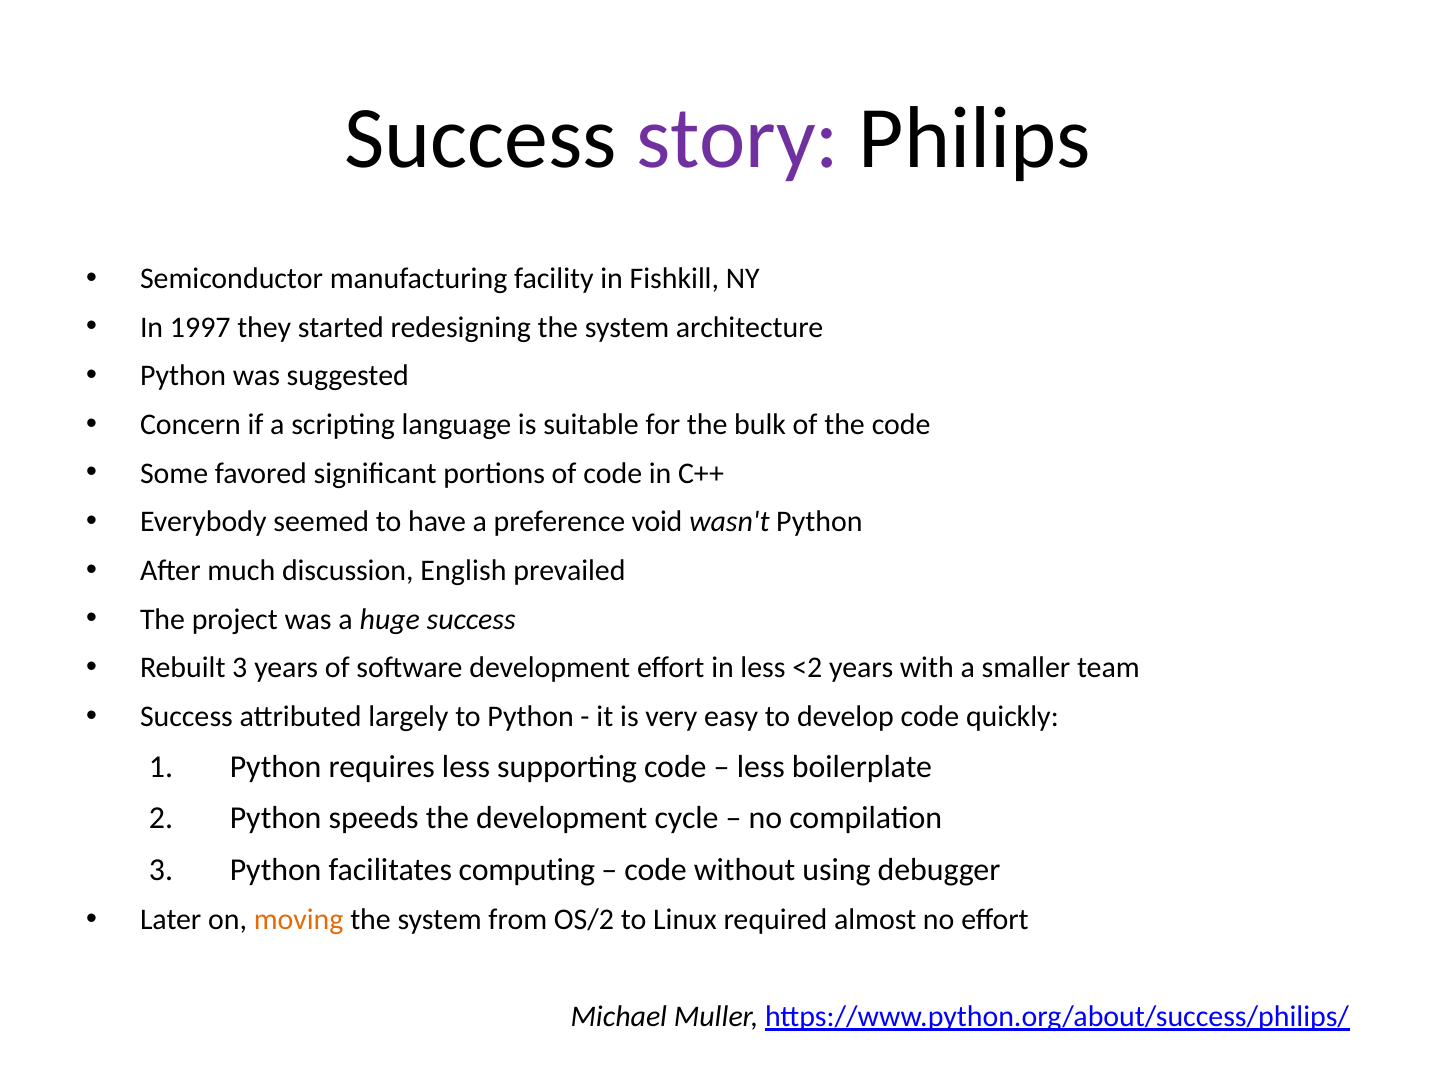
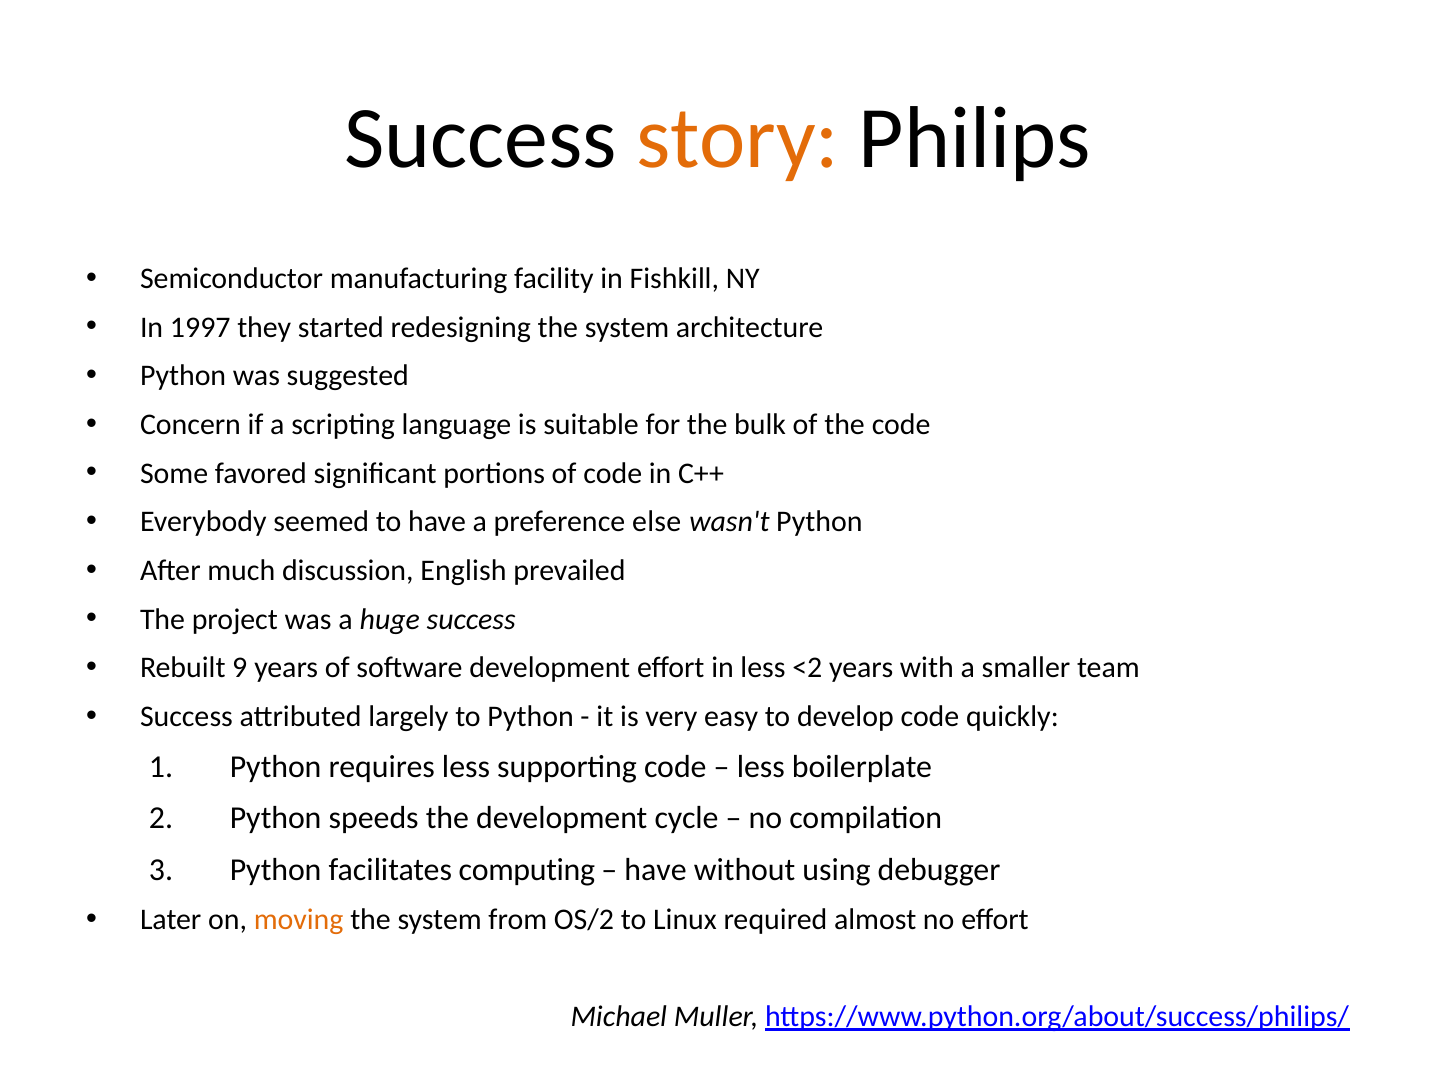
story colour: purple -> orange (738, 139)
void: void -> else (657, 522)
Rebuilt 3: 3 -> 9 (240, 668)
code: code -> have (655, 870)
